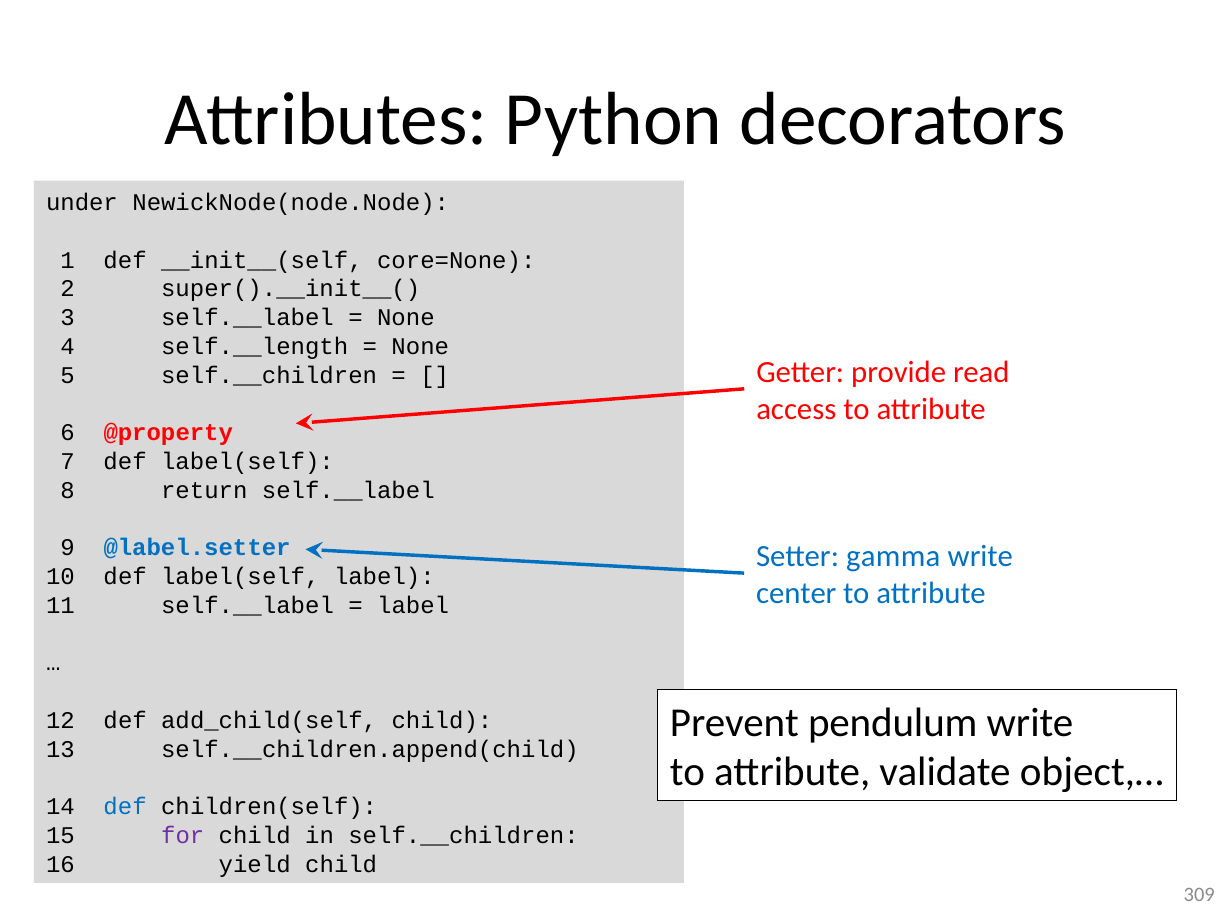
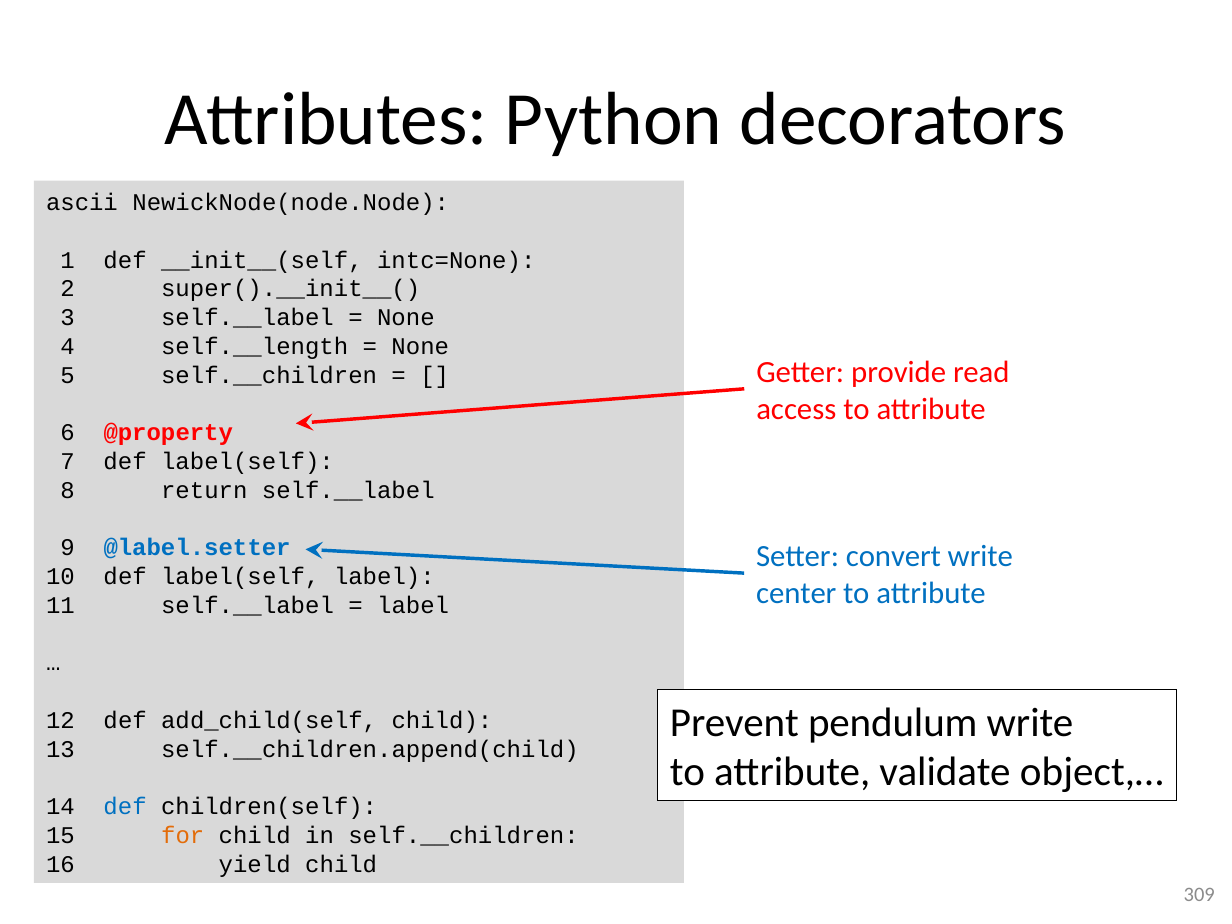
under: under -> ascii (82, 203)
core=None: core=None -> intc=None (456, 260)
gamma: gamma -> convert (893, 557)
for colour: purple -> orange (183, 835)
